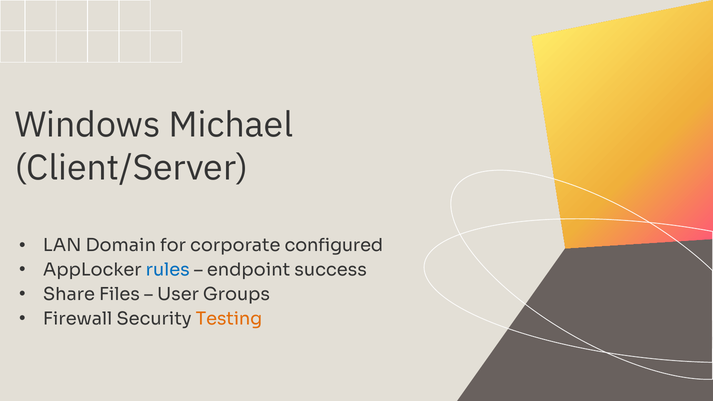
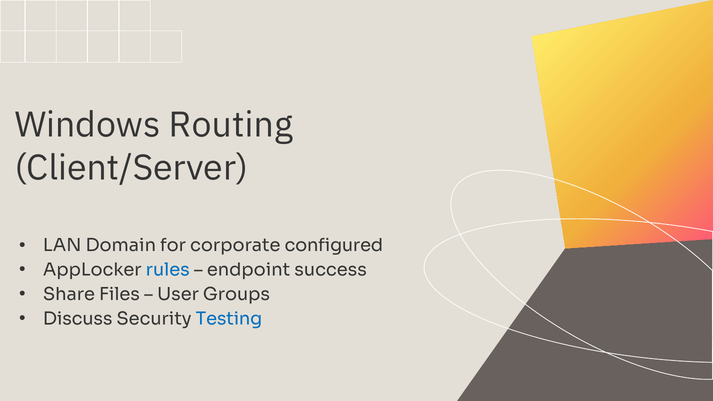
Michael: Michael -> Routing (231, 125)
Firewall: Firewall -> Discuss (78, 319)
Testing colour: orange -> blue (229, 319)
